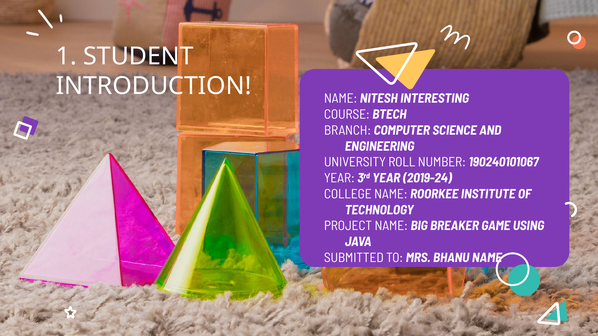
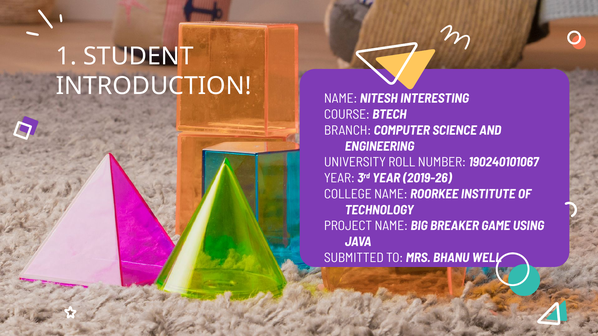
2019-24: 2019-24 -> 2019-26 (427, 178)
BHANU NAME: NAME -> WELL (487, 258)
